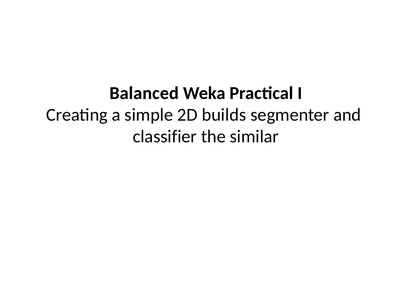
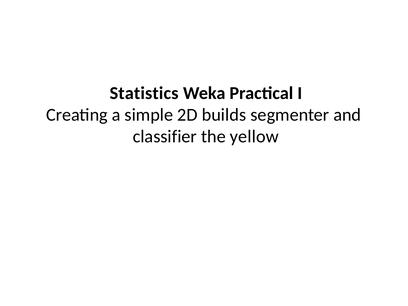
Balanced: Balanced -> Statistics (144, 93)
similar: similar -> yellow (254, 137)
